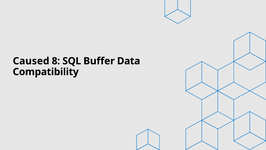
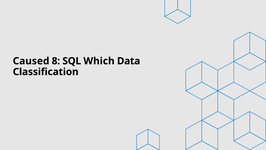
Buffer: Buffer -> Which (99, 61)
Compatibility: Compatibility -> Classification (46, 72)
